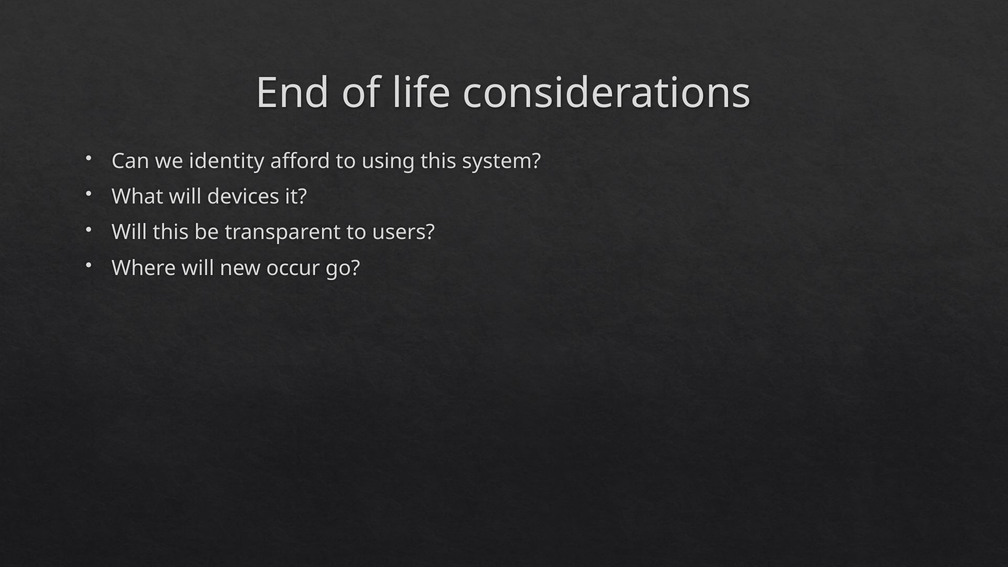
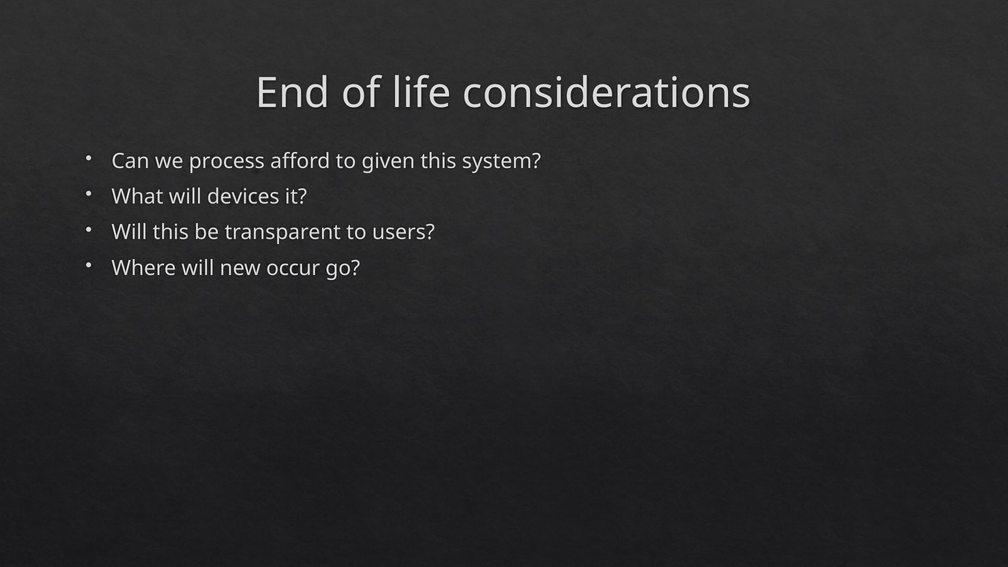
identity: identity -> process (227, 161)
using: using -> given (388, 161)
